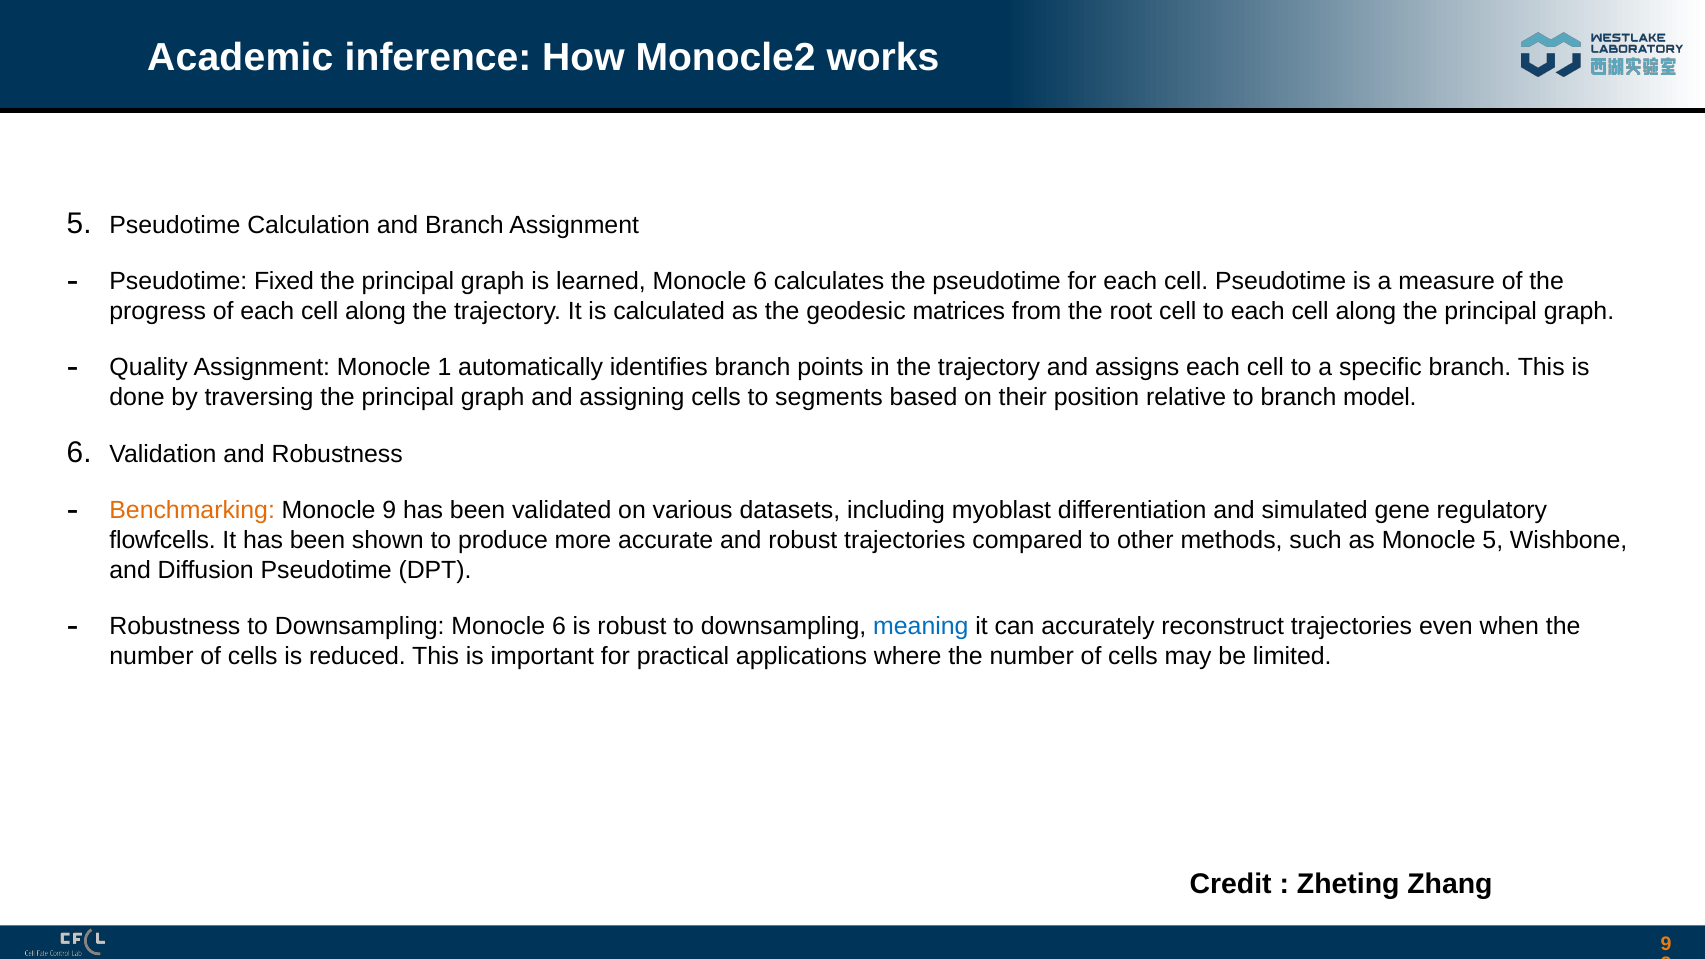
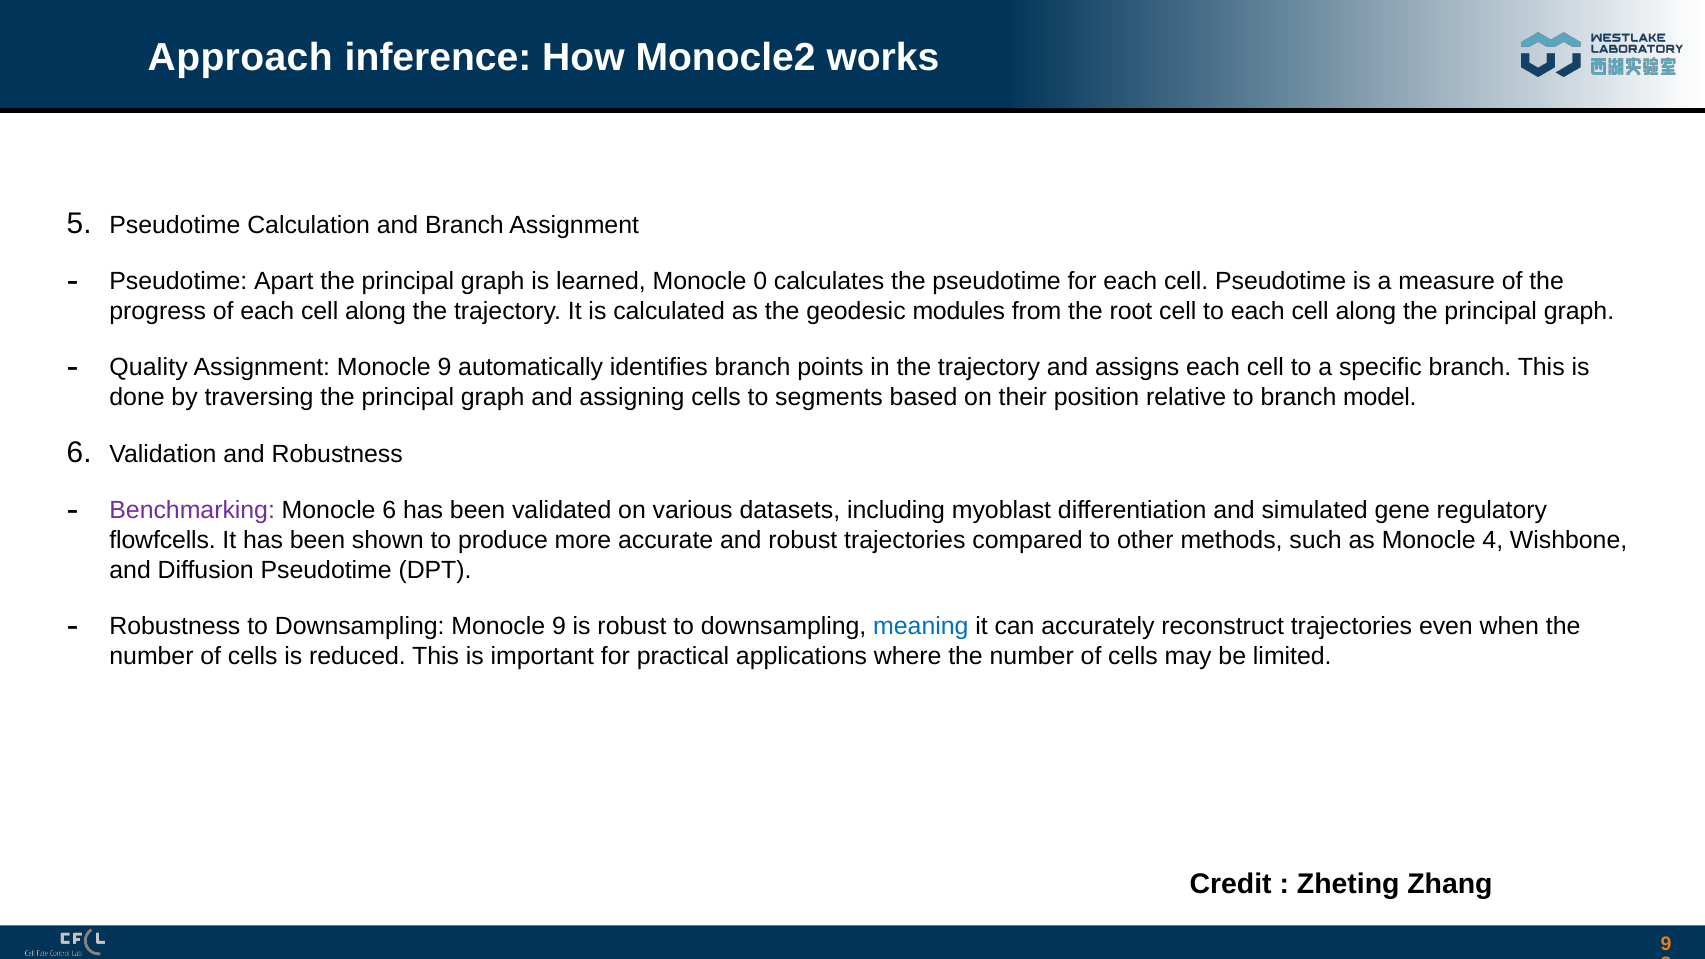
Academic: Academic -> Approach (240, 58)
Fixed: Fixed -> Apart (284, 281)
learned Monocle 6: 6 -> 0 (760, 281)
matrices: matrices -> modules (959, 311)
Assignment Monocle 1: 1 -> 9 (444, 368)
Benchmarking colour: orange -> purple (192, 511)
Monocle 9: 9 -> 6 (389, 511)
Monocle 5: 5 -> 4 (1493, 540)
Downsampling Monocle 6: 6 -> 9 (559, 627)
